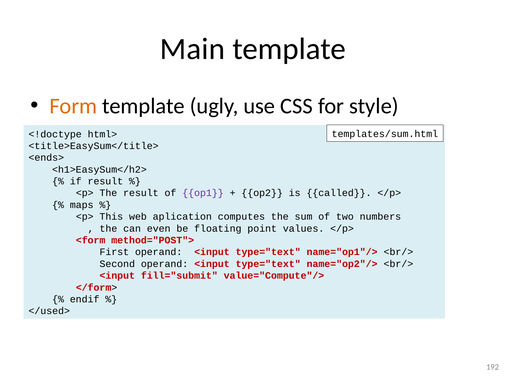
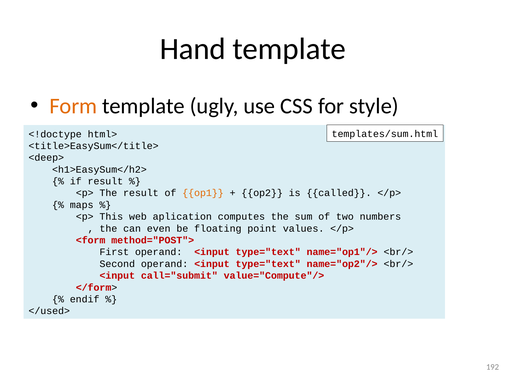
Main: Main -> Hand (193, 49)
<ends>: <ends> -> <deep> (46, 158)
op1 colour: purple -> orange (203, 193)
fill="submit: fill="submit -> call="submit (179, 276)
